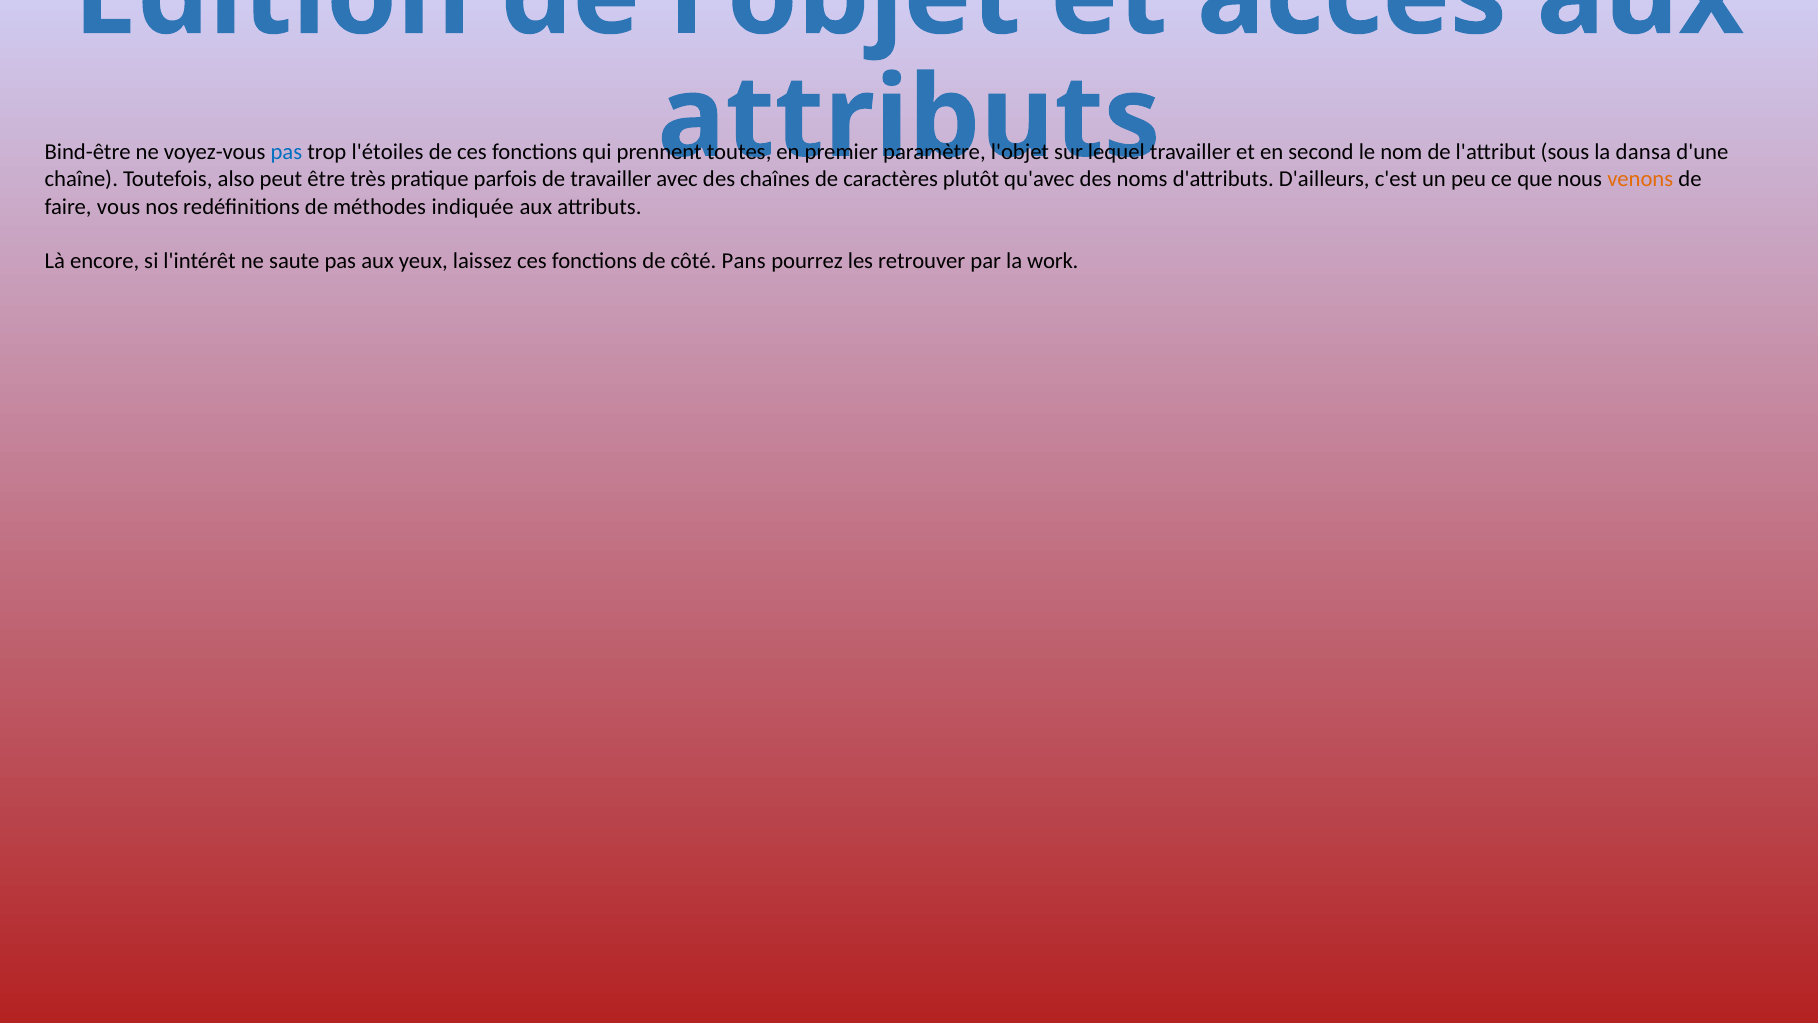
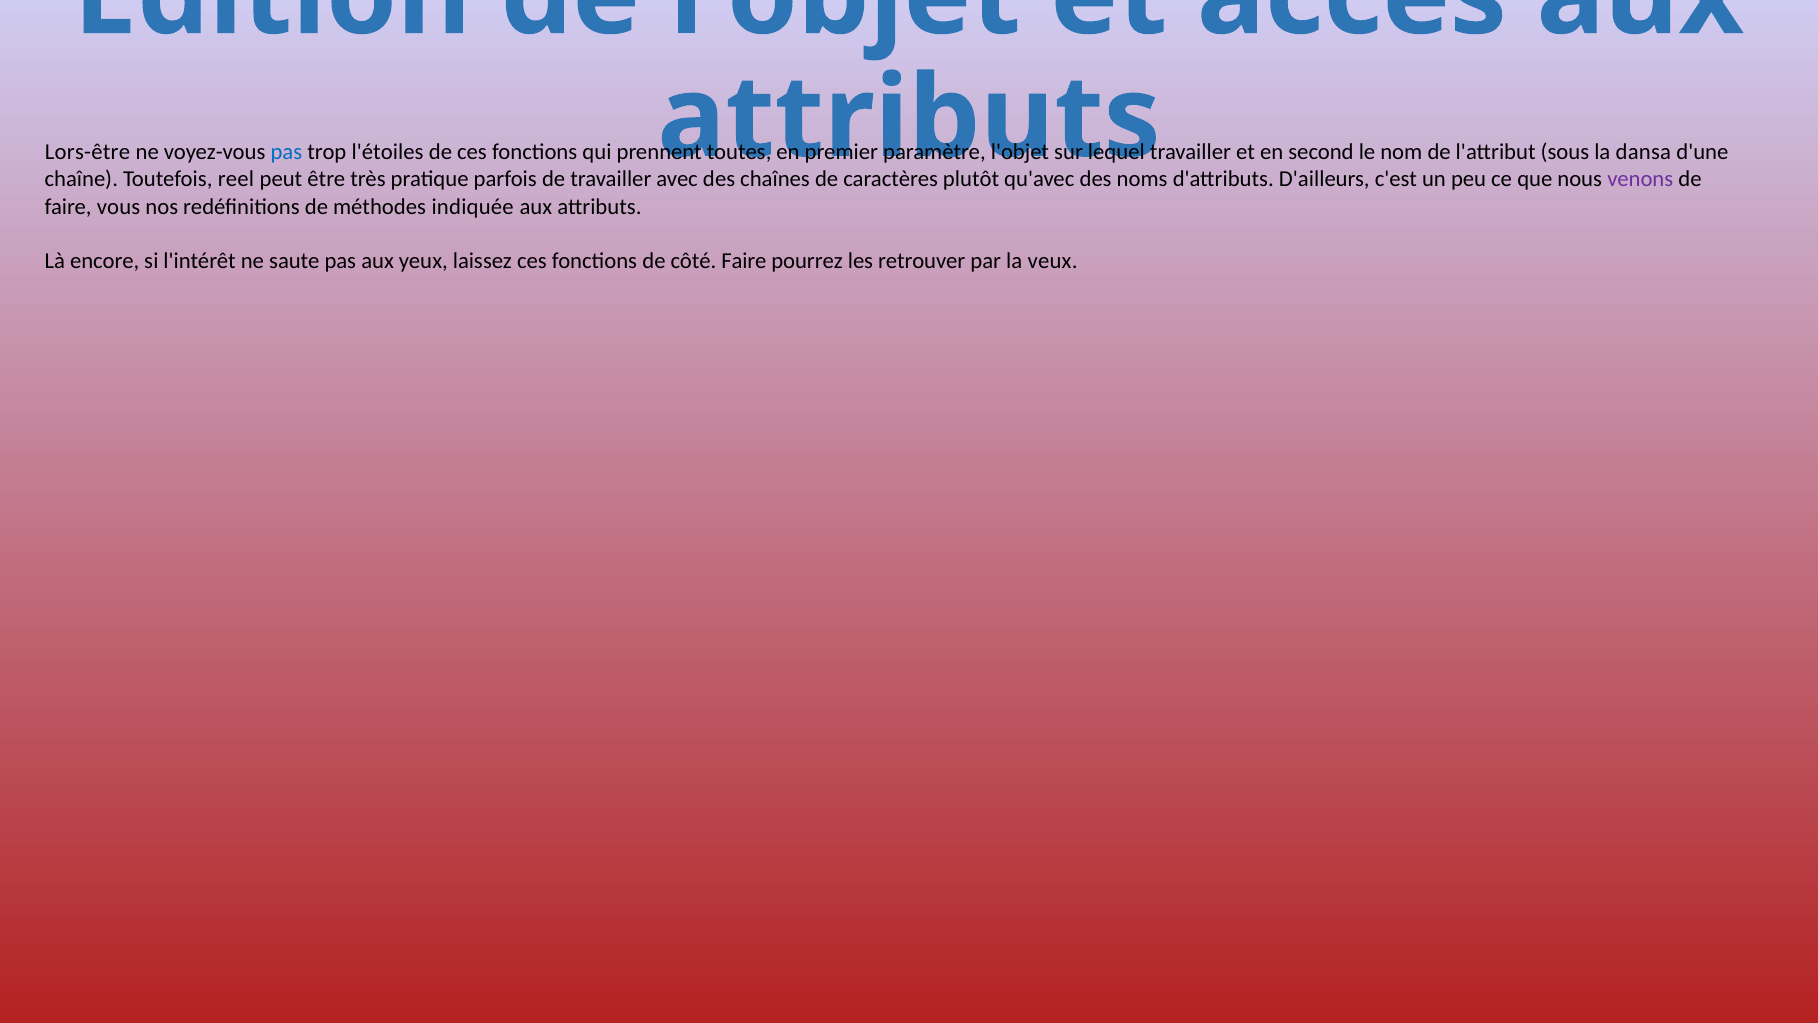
Bind-être: Bind-être -> Lors-être (88, 152)
also: also -> reel (236, 179)
venons colour: orange -> purple (1640, 179)
côté Pans: Pans -> Faire (744, 261)
work: work -> veux (1053, 261)
